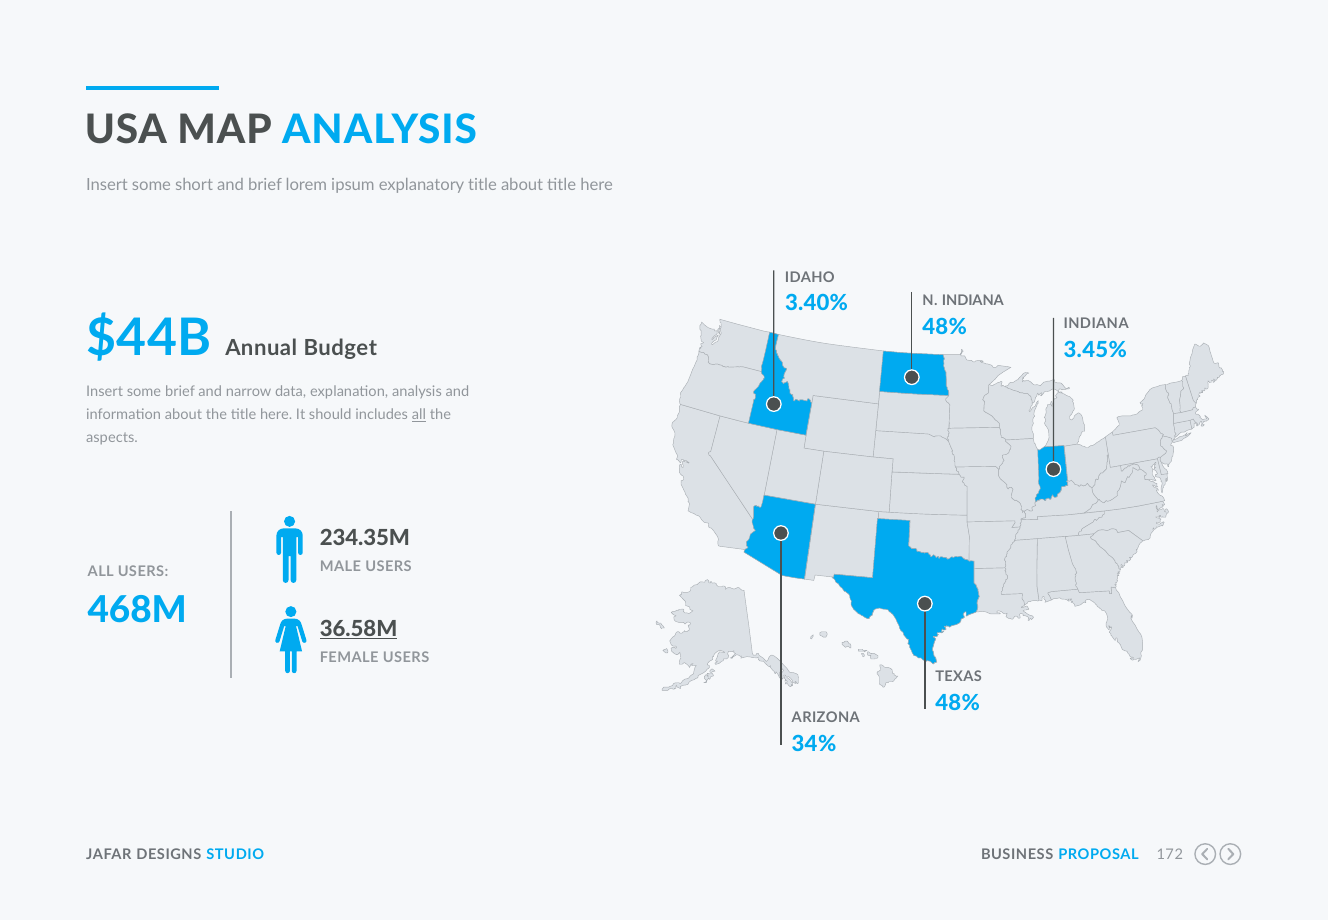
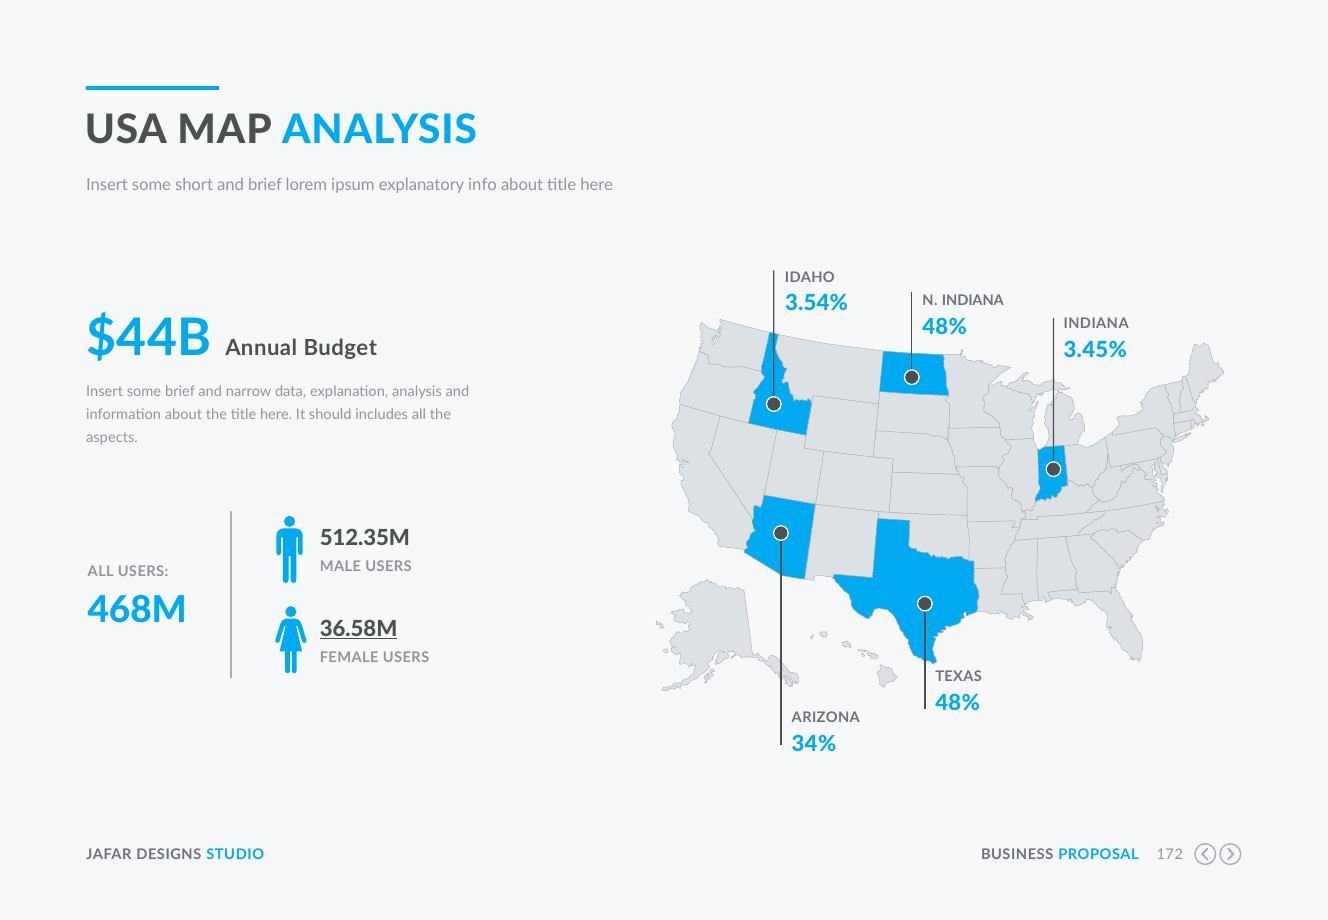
explanatory title: title -> info (482, 185)
3.40%: 3.40% -> 3.54% (817, 303)
all underline: present -> none (419, 415)
234.35M: 234.35M -> 512.35M (365, 538)
